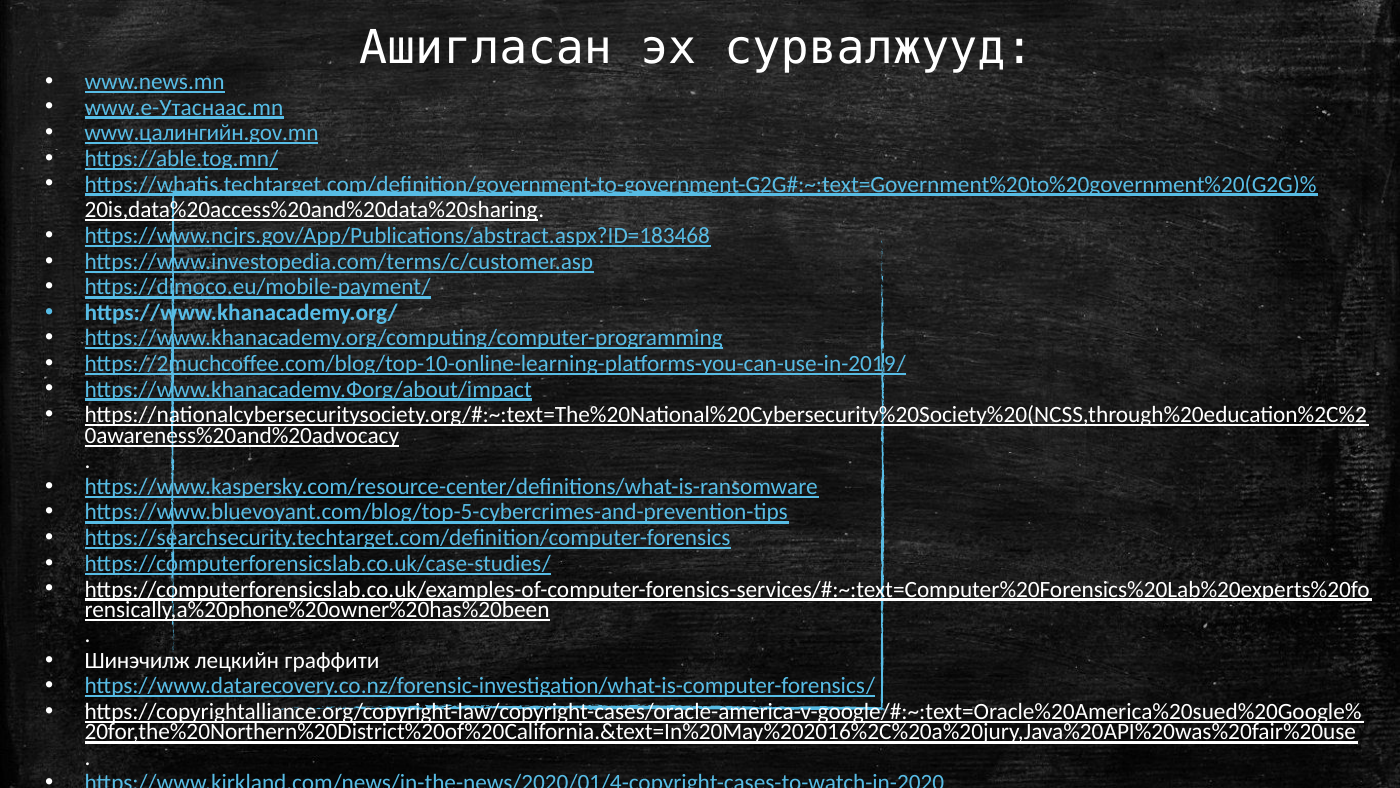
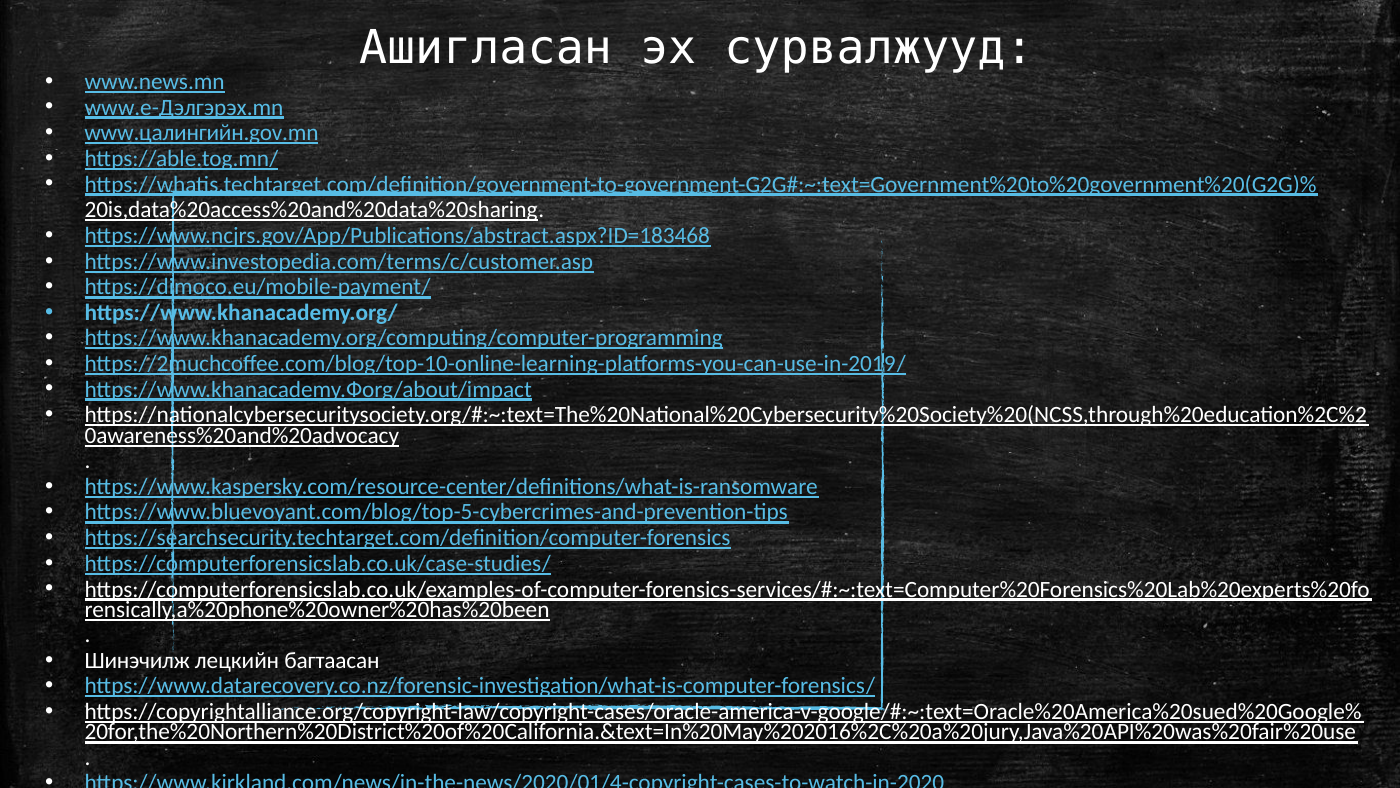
www.e-Утаснаас.mn: www.e-Утаснаас.mn -> www.e-Дэлгэрэх.mn (184, 107)
граффити: граффити -> багтаасан (332, 660)
